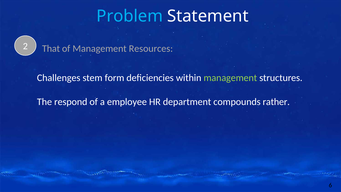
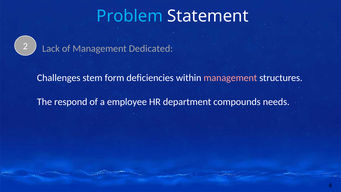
That: That -> Lack (51, 49)
Resources: Resources -> Dedicated (151, 49)
management colour: light green -> pink (230, 78)
rather: rather -> needs (276, 102)
